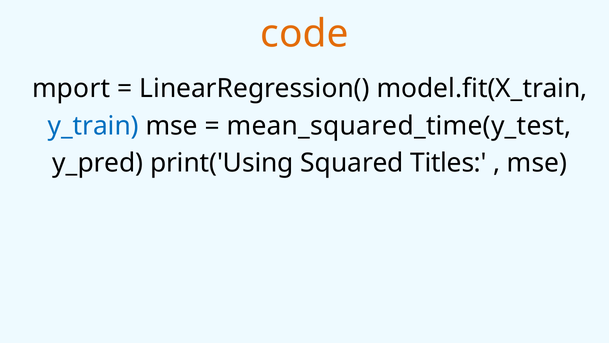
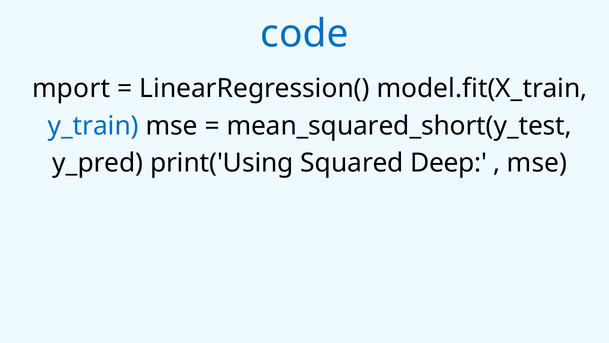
code colour: orange -> blue (304, 34)
mean_squared_time(y_test: mean_squared_time(y_test -> mean_squared_short(y_test (399, 126)
Titles: Titles -> Deep (448, 163)
